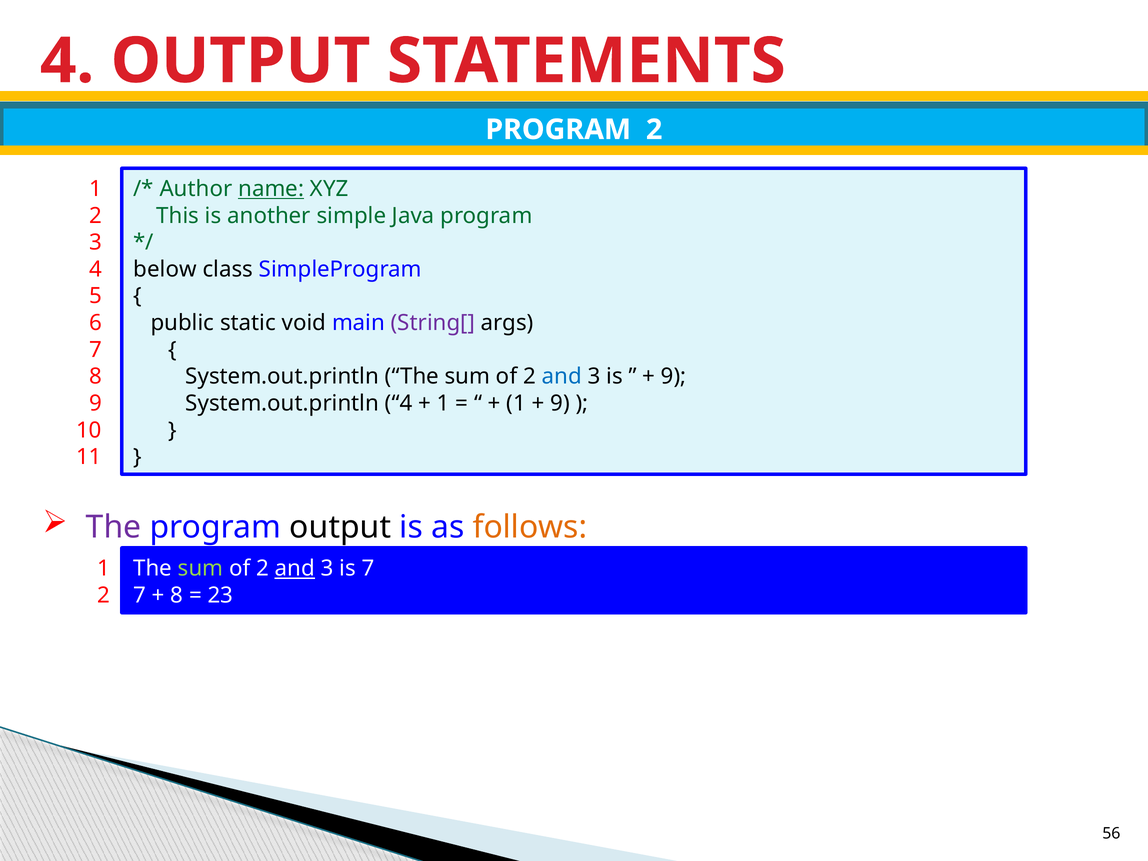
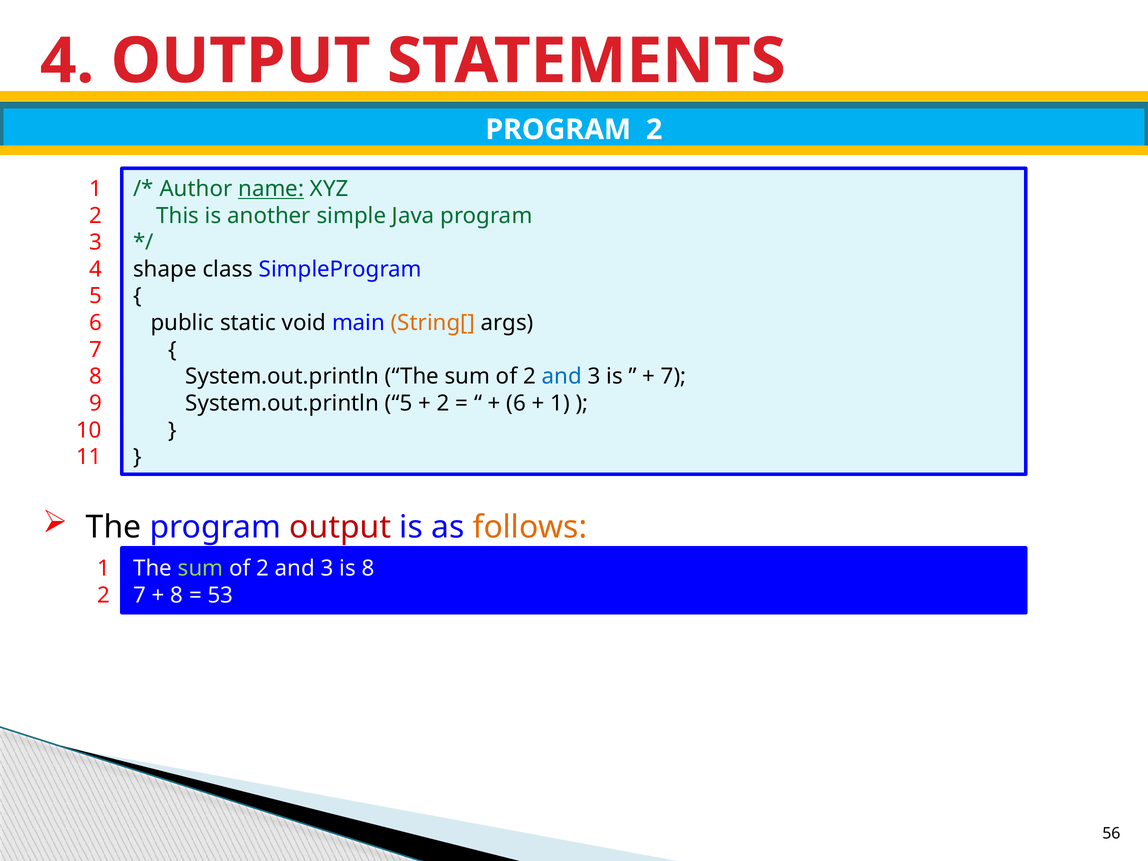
below: below -> shape (165, 269)
String[ colour: purple -> orange (433, 323)
9: 9 -> 7 (674, 377)
System.out.println 4: 4 -> 5 (399, 403)
1: 1 -> 2 (443, 403)
1: 1 -> 6 (516, 403)
9: 9 -> 1 (560, 403)
The colour: purple -> black (114, 527)
output colour: black -> red (340, 527)
and underline: present -> none (295, 569)
is 7: 7 -> 8 (368, 569)
23: 23 -> 53 (220, 595)
